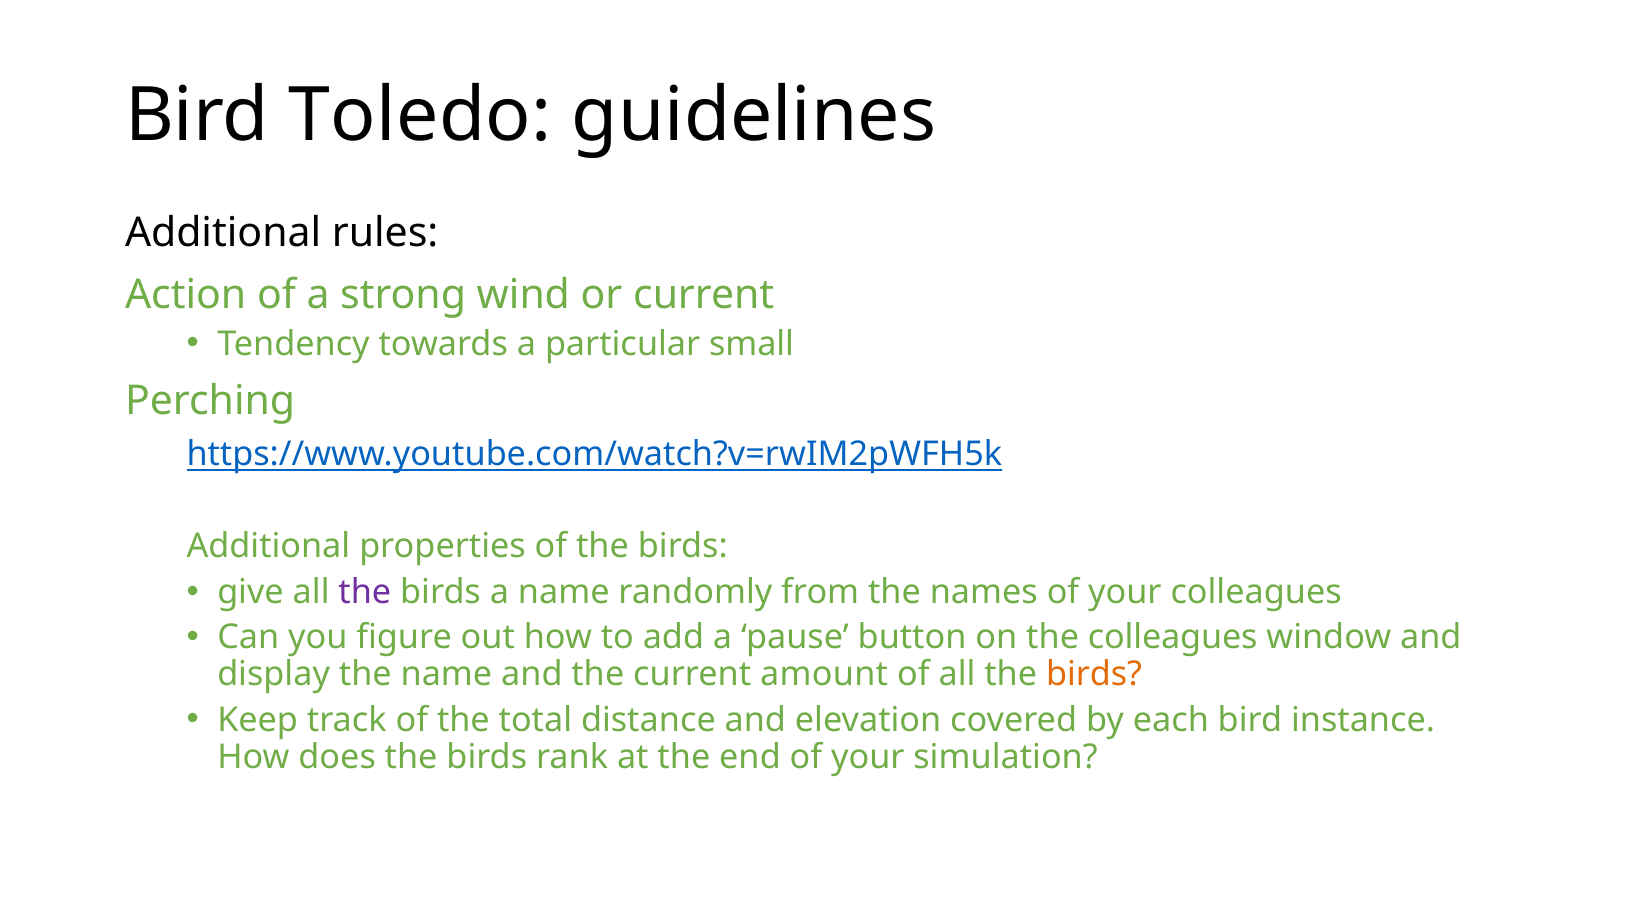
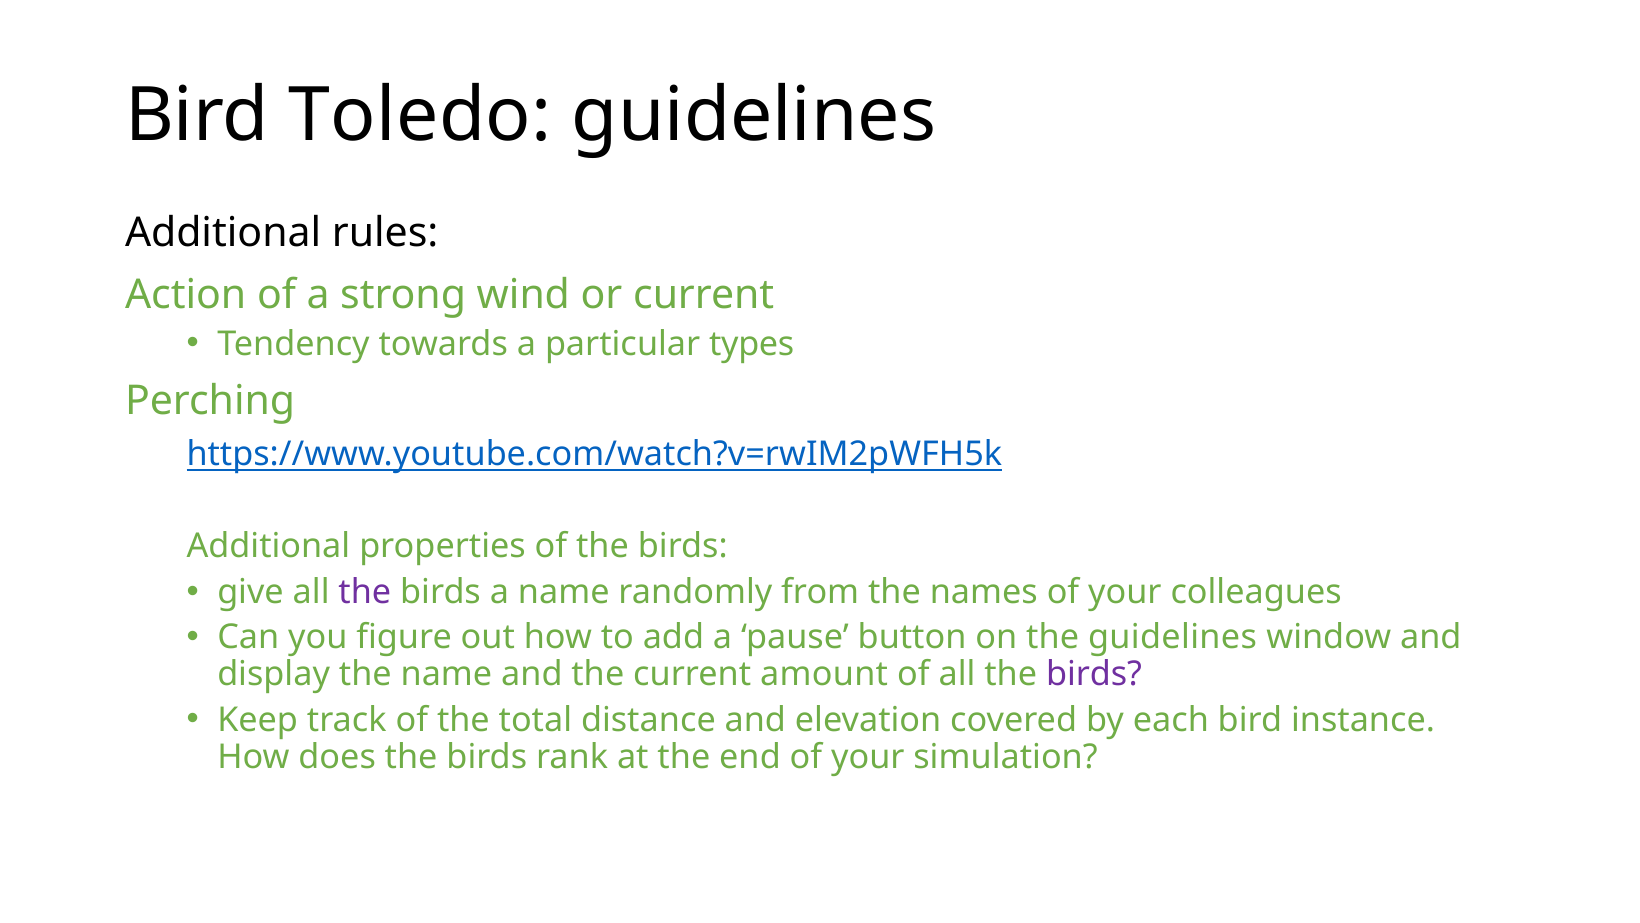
small: small -> types (752, 344)
the colleagues: colleagues -> guidelines (1173, 637)
birds colour: orange -> purple (1094, 674)
